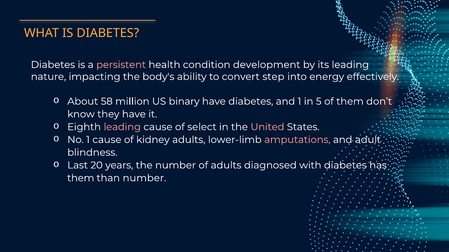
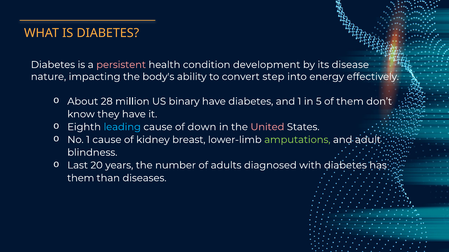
its leading: leading -> disease (350, 65)
58: 58 -> 28 (107, 102)
leading colour: pink -> light blue (122, 127)
select: select -> down (202, 127)
kidney adults: adults -> breast (189, 140)
amputations colour: pink -> light green (297, 140)
than number: number -> diseases (144, 178)
